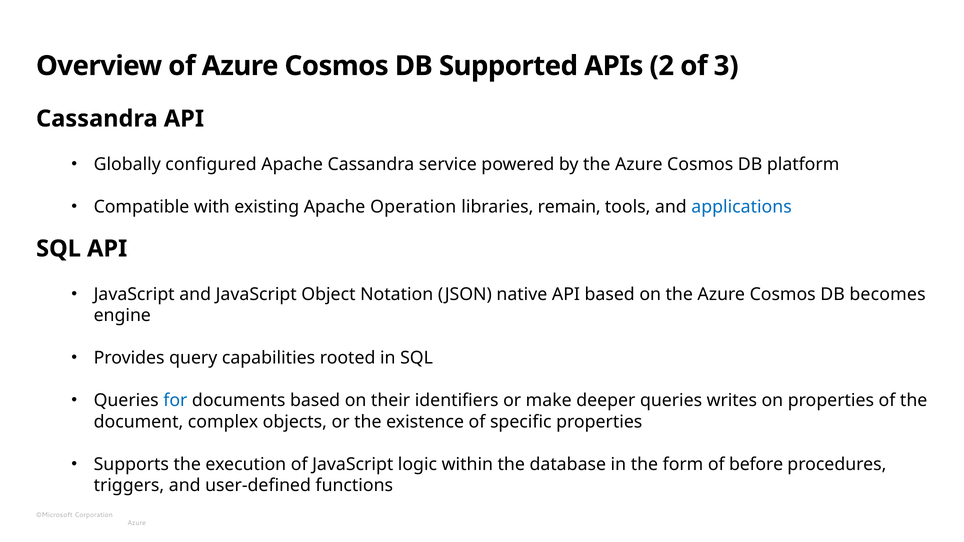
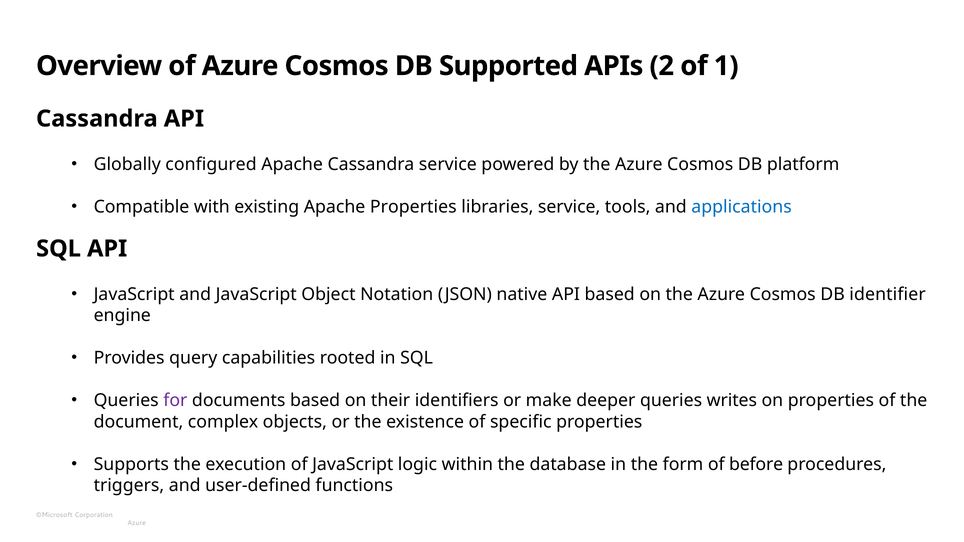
3: 3 -> 1 (726, 66)
Apache Operation: Operation -> Properties (413, 207)
libraries remain: remain -> service (569, 207)
becomes: becomes -> identifier (888, 294)
for colour: blue -> purple (175, 401)
